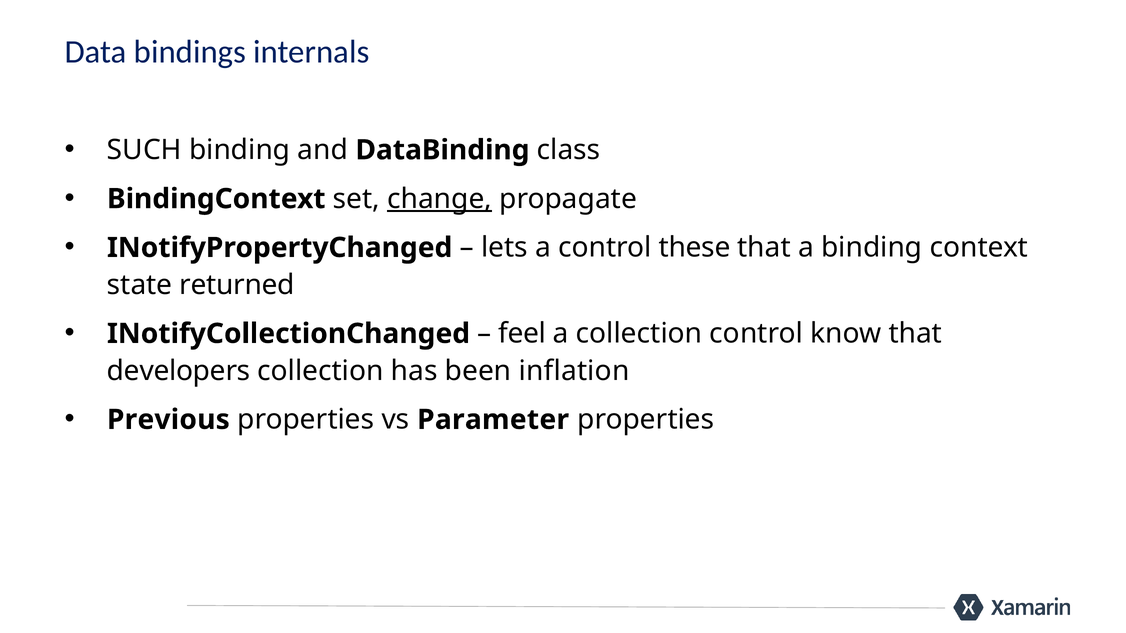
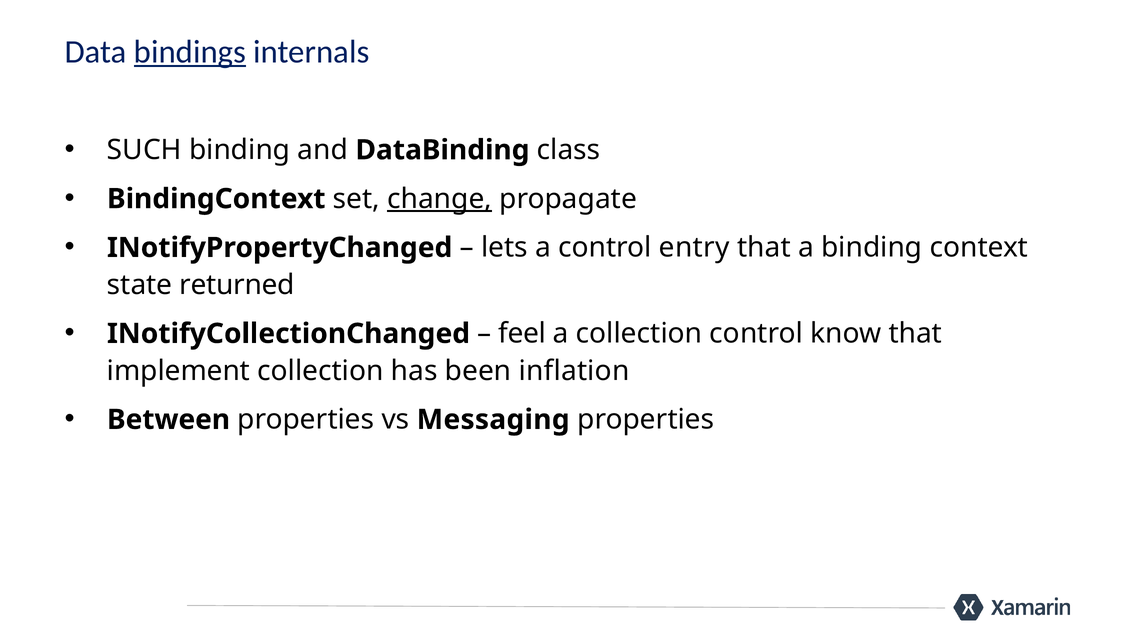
bindings underline: none -> present (190, 52)
these: these -> entry (694, 248)
developers: developers -> implement (179, 371)
Previous: Previous -> Between (169, 420)
Parameter: Parameter -> Messaging (493, 420)
